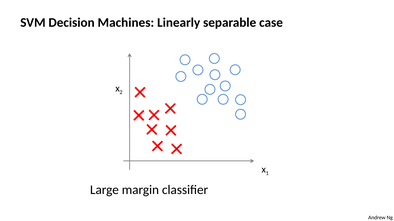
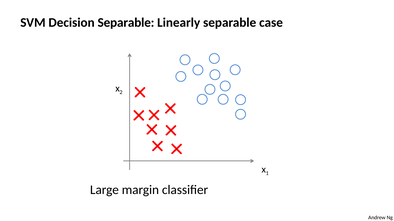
Decision Machines: Machines -> Separable (126, 23)
